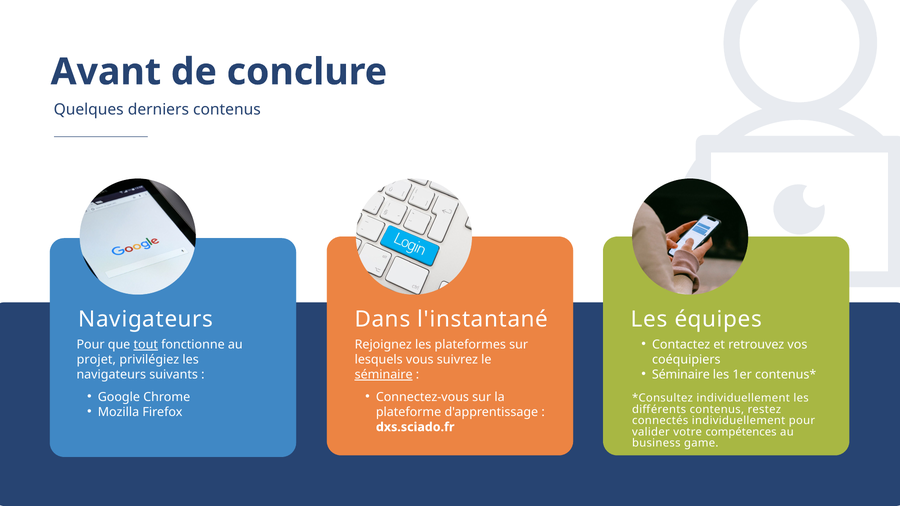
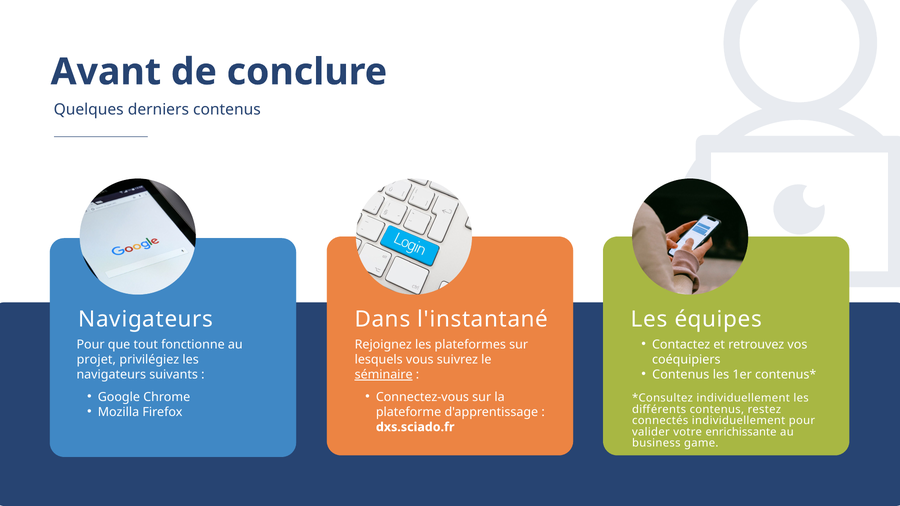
tout underline: present -> none (146, 345)
Séminaire: Séminaire -> Contenus (681, 375)
compétences: compétences -> enrichissante (741, 432)
